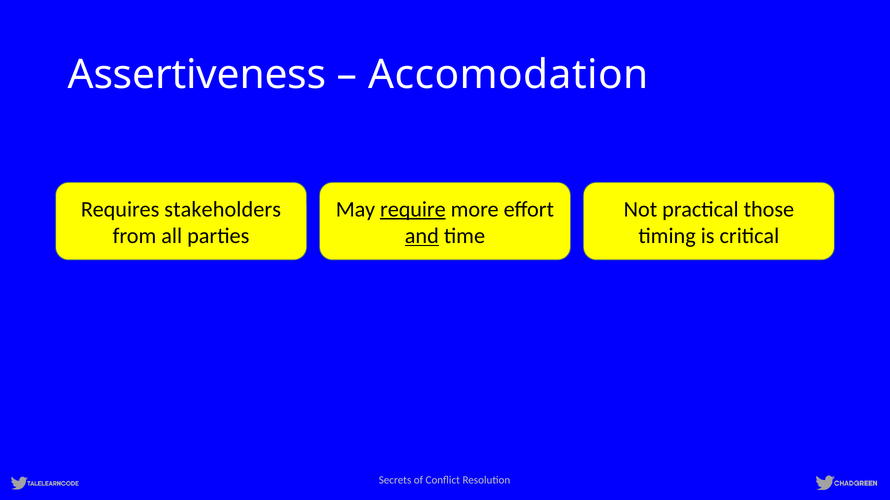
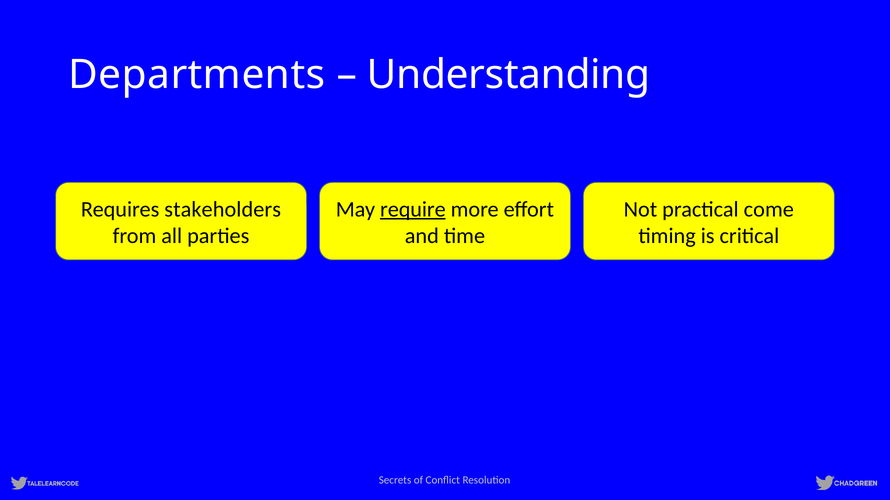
Assertiveness: Assertiveness -> Departments (197, 75)
Accomodation: Accomodation -> Understanding (509, 75)
those: those -> come (769, 210)
and underline: present -> none (422, 236)
